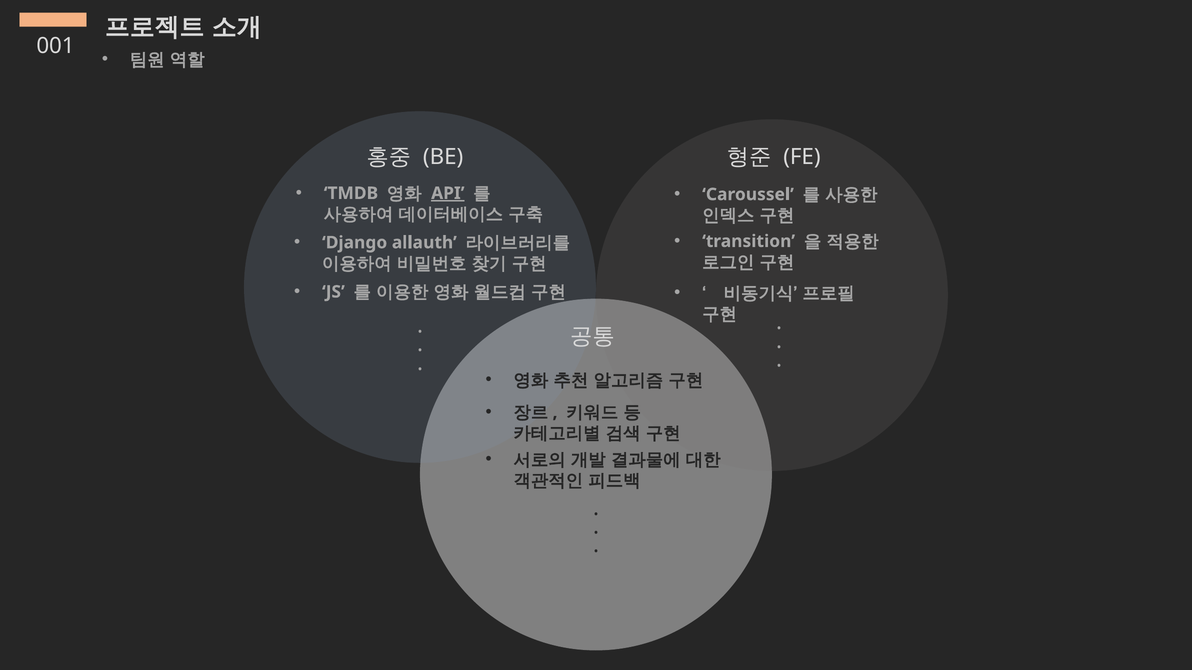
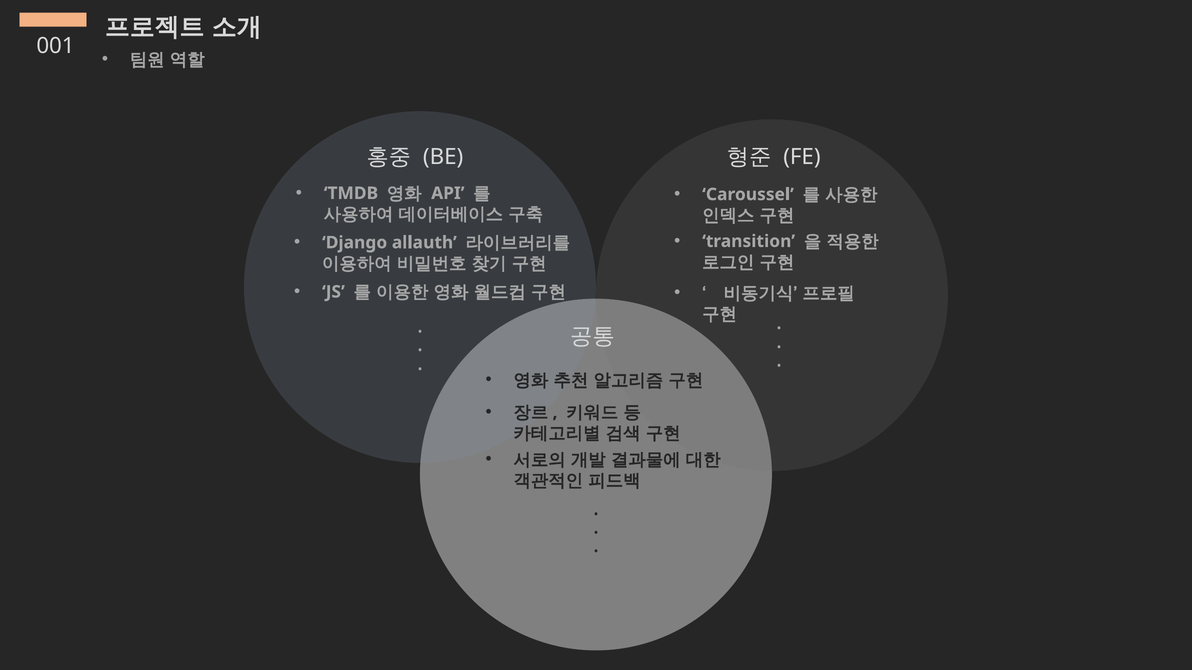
API underline: present -> none (448, 193)
